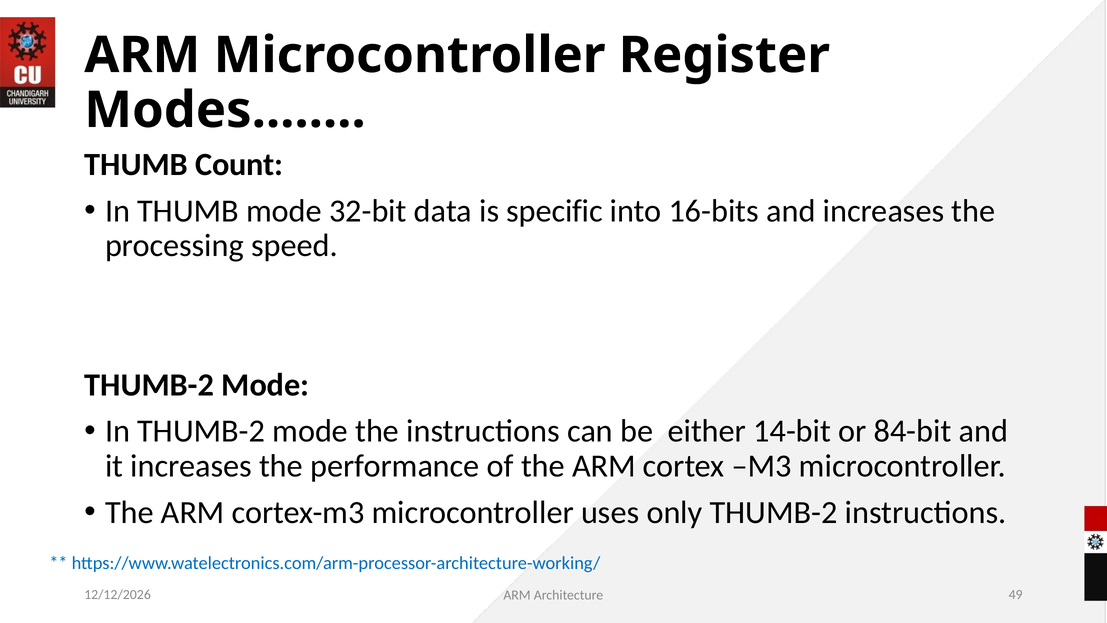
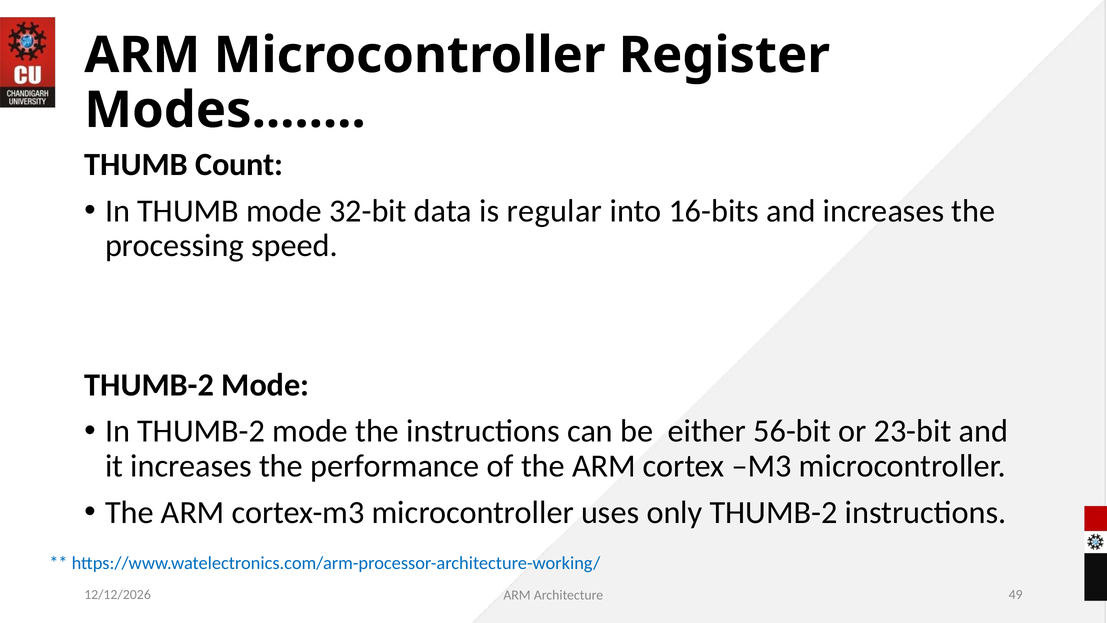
specific: specific -> regular (554, 211)
14-bit: 14-bit -> 56-bit (792, 431)
84-bit: 84-bit -> 23-bit (913, 431)
